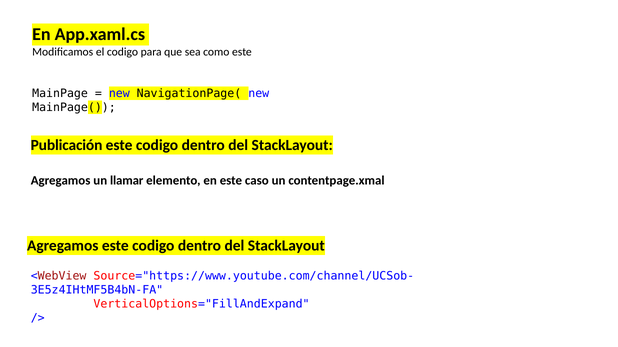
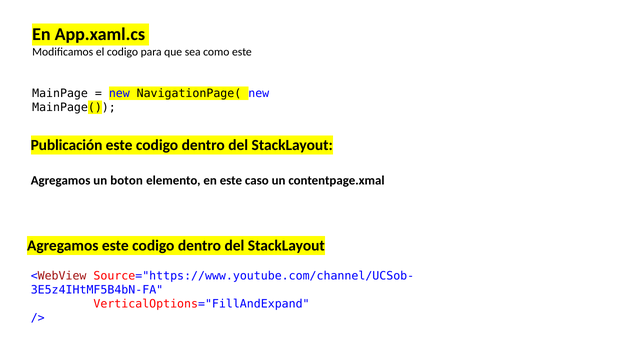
llamar: llamar -> boton (127, 181)
